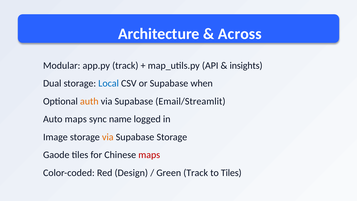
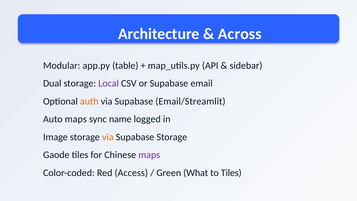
app.py track: track -> table (125, 66)
insights: insights -> sidebar (246, 66)
Local colour: blue -> purple (109, 83)
when: when -> email (202, 83)
maps colour: red -> purple (149, 155)
Design: Design -> Access (131, 173)
Green Track: Track -> What (196, 173)
